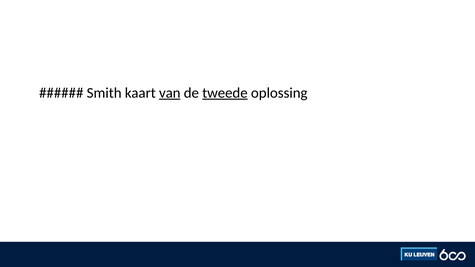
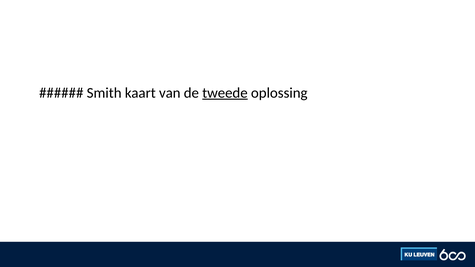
van underline: present -> none (170, 93)
